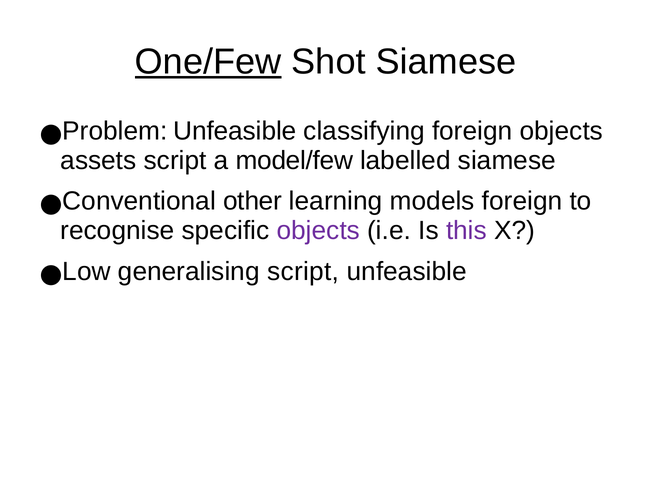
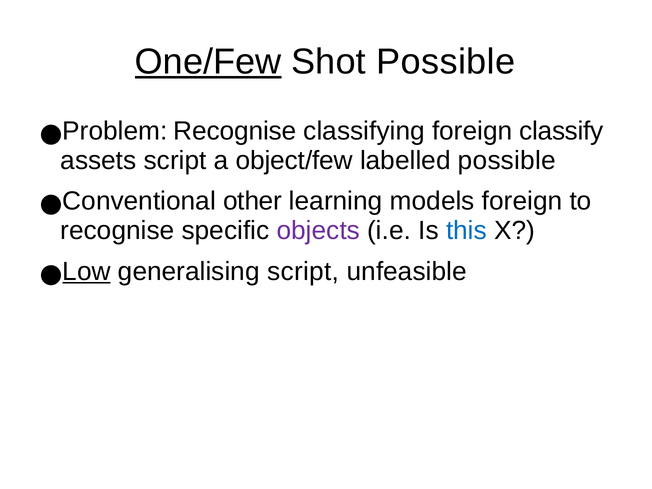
Shot Siamese: Siamese -> Possible (446, 62)
Problem Unfeasible: Unfeasible -> Recognise (235, 131)
foreign objects: objects -> classify (561, 131)
model/few: model/few -> object/few (294, 160)
labelled siamese: siamese -> possible (507, 160)
this colour: purple -> blue (467, 230)
Low underline: none -> present (87, 271)
